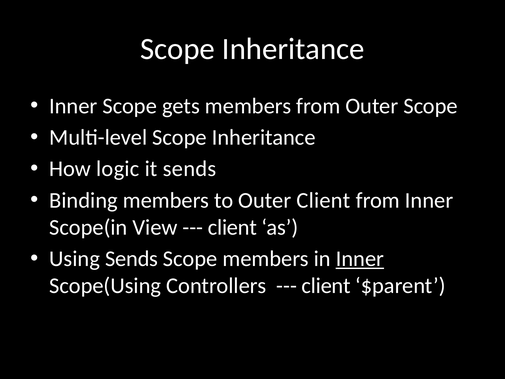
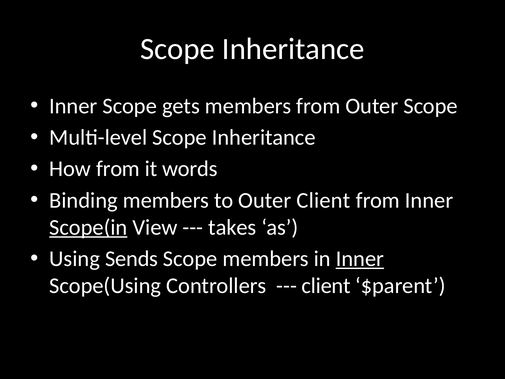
How logic: logic -> from (118, 169)
it sends: sends -> words (190, 169)
Scope(in underline: none -> present (88, 227)
client: client -> takes (232, 227)
